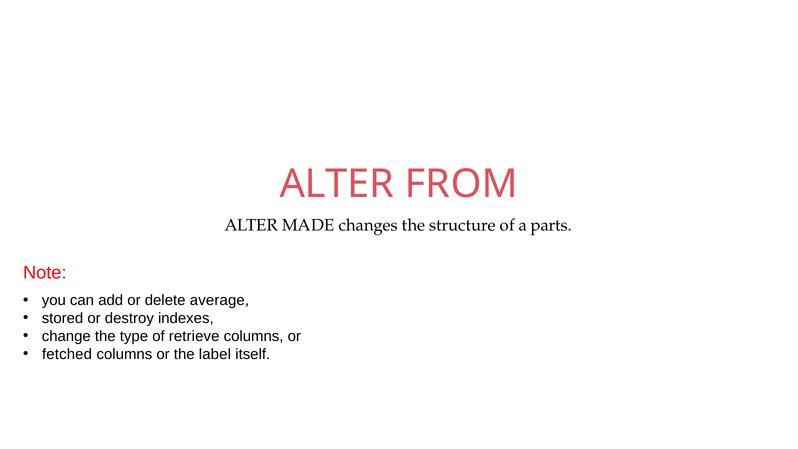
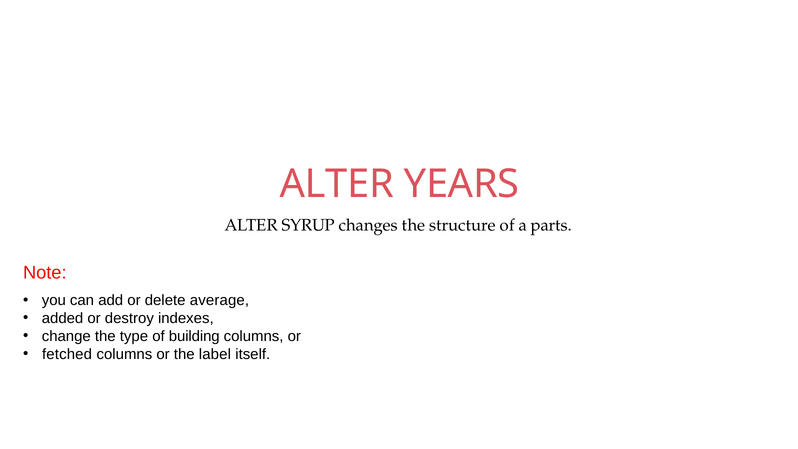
FROM: FROM -> YEARS (462, 184)
MADE: MADE -> SYRUP (308, 225)
stored: stored -> added (63, 318)
retrieve: retrieve -> building (194, 336)
